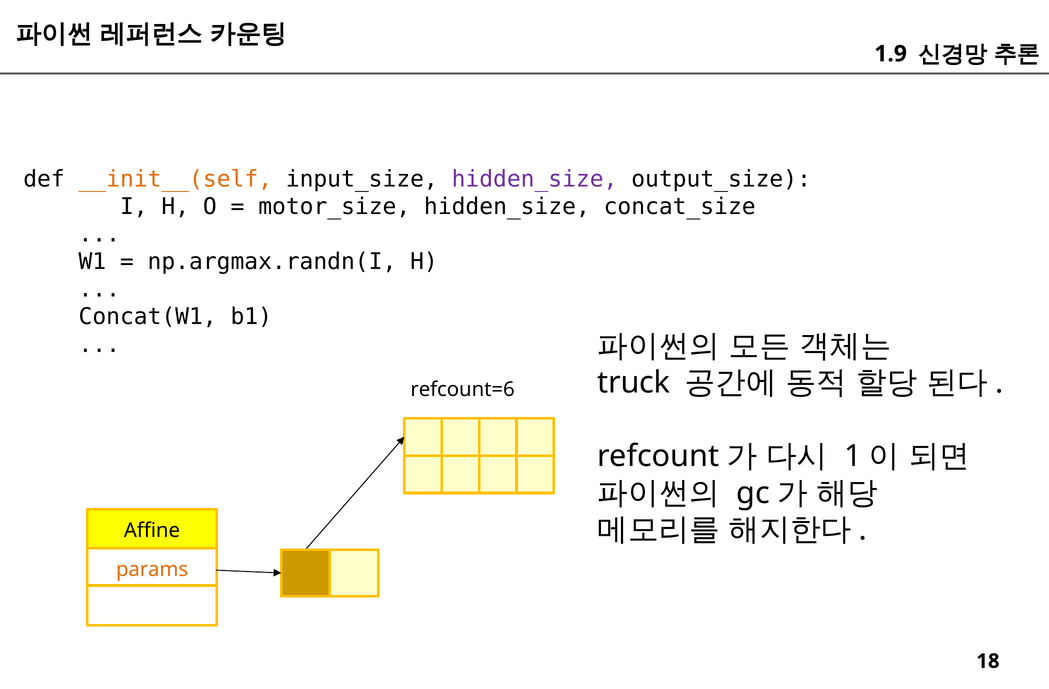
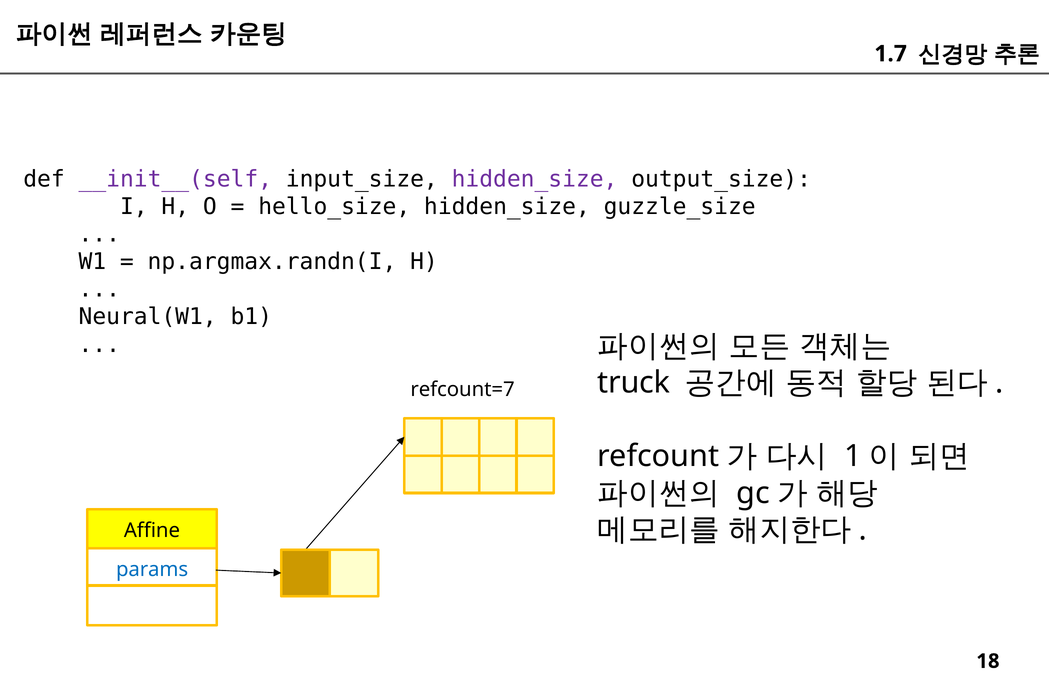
1.9: 1.9 -> 1.7 (891, 54)
__init__(self colour: orange -> purple (175, 179)
motor_size: motor_size -> hello_size (334, 207)
concat_size: concat_size -> guzzle_size (680, 207)
Concat(W1: Concat(W1 -> Neural(W1 (148, 317)
refcount=6: refcount=6 -> refcount=7 (463, 390)
params colour: orange -> blue (152, 569)
